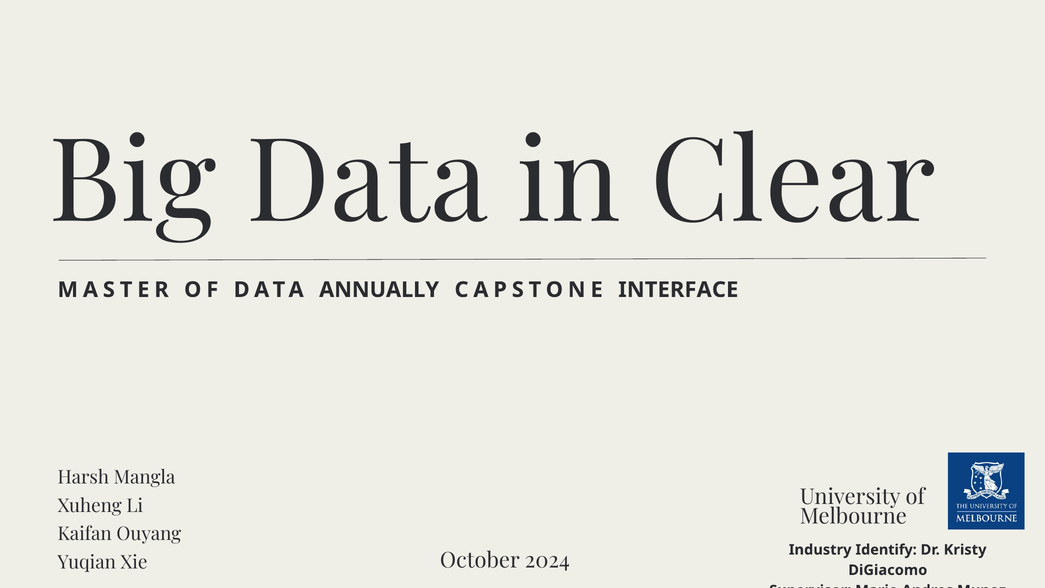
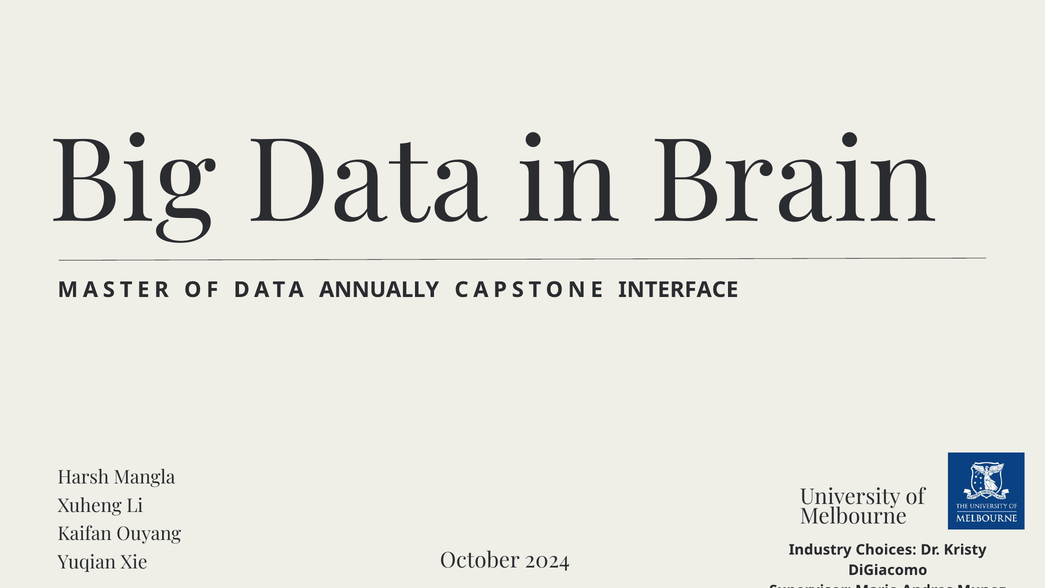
Clear: Clear -> Brain (793, 183)
Identify: Identify -> Choices (886, 550)
